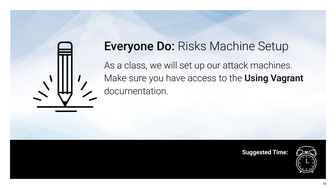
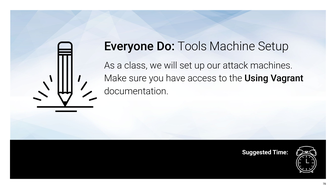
Risks: Risks -> Tools (192, 46)
